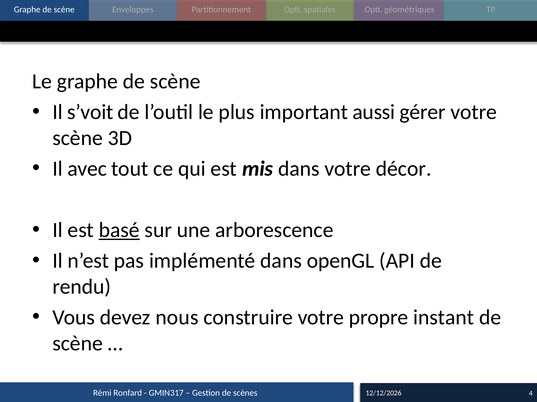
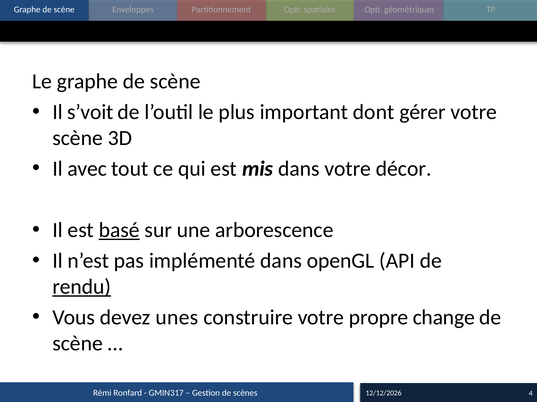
aussi: aussi -> dont (374, 112)
rendu underline: none -> present (82, 287)
nous: nous -> unes (177, 318)
instant: instant -> change (444, 318)
